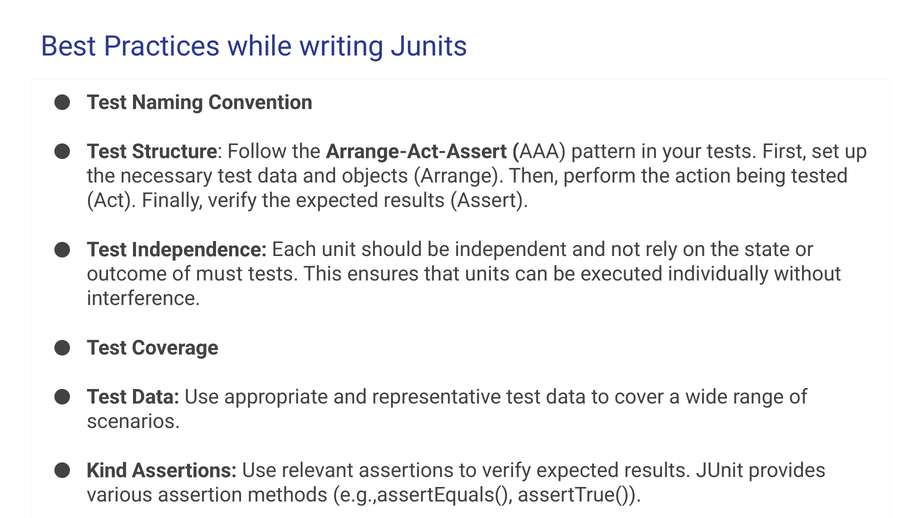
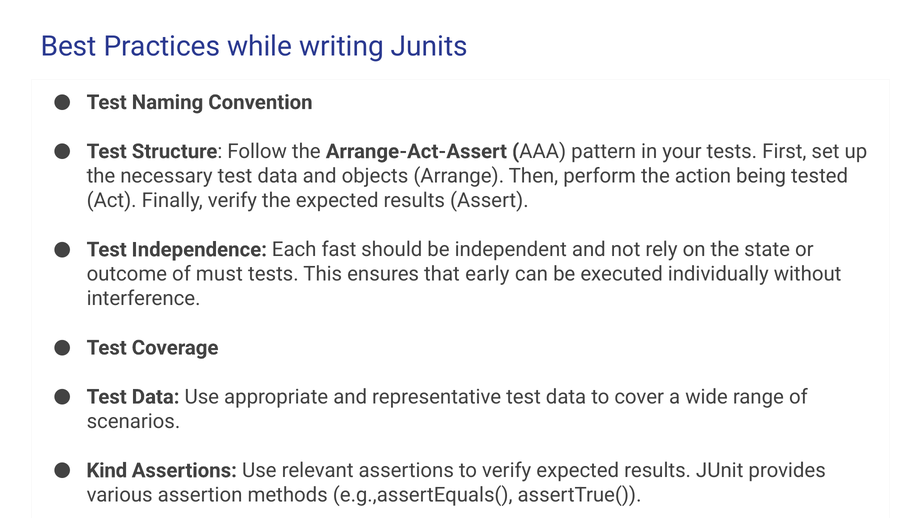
unit: unit -> fast (339, 250)
units: units -> early (487, 274)
